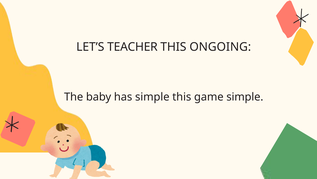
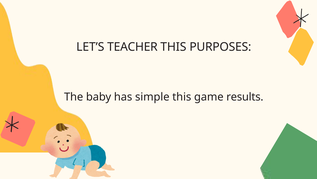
ONGOING: ONGOING -> PURPOSES (220, 47)
game simple: simple -> results (245, 97)
